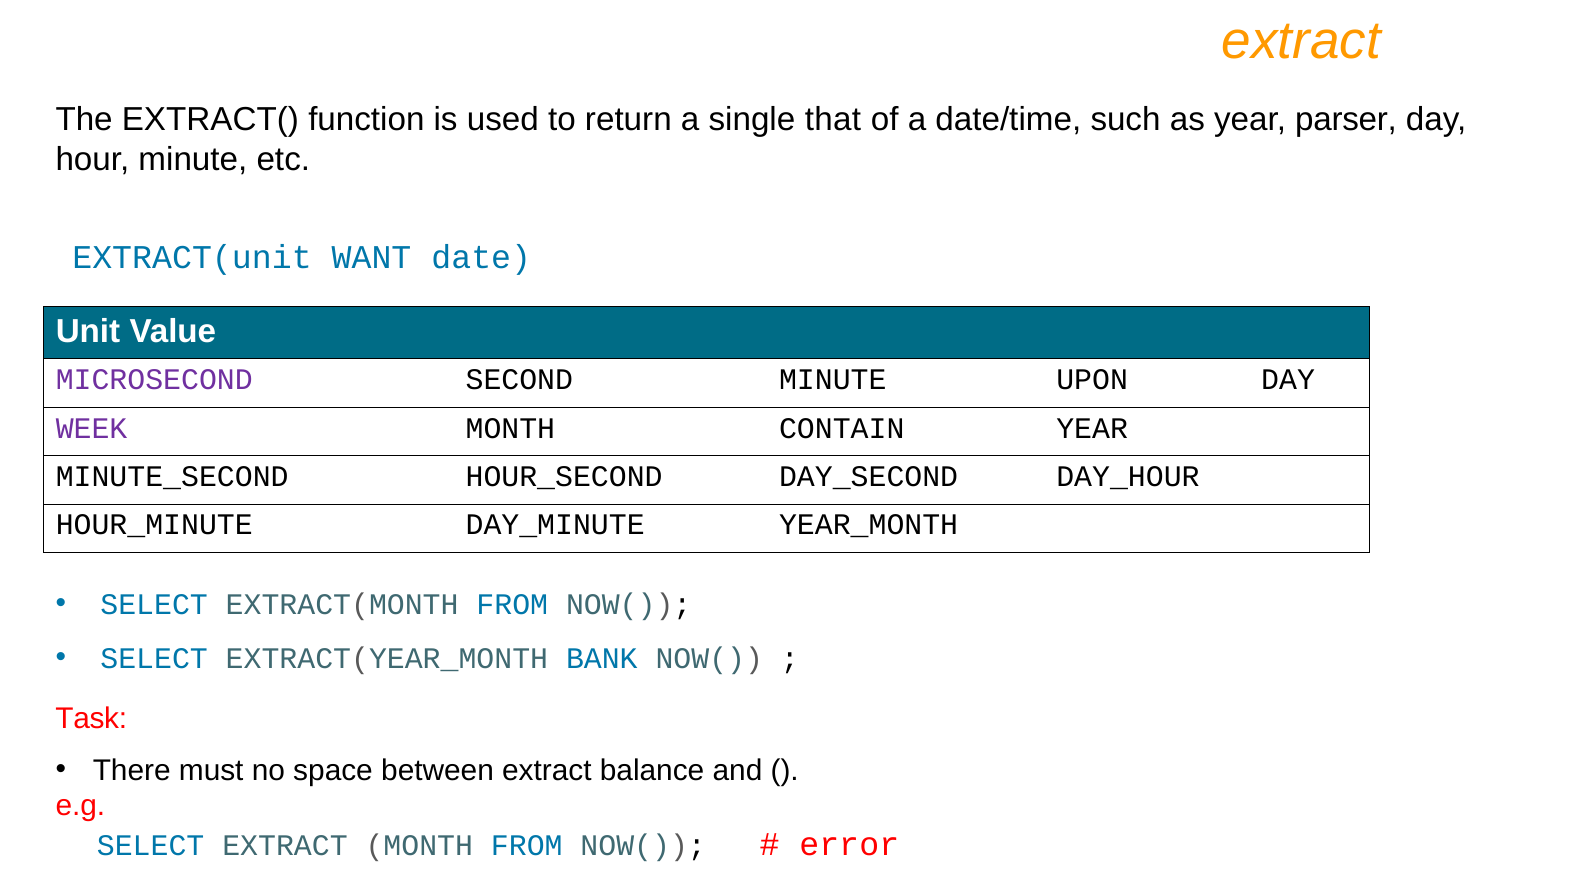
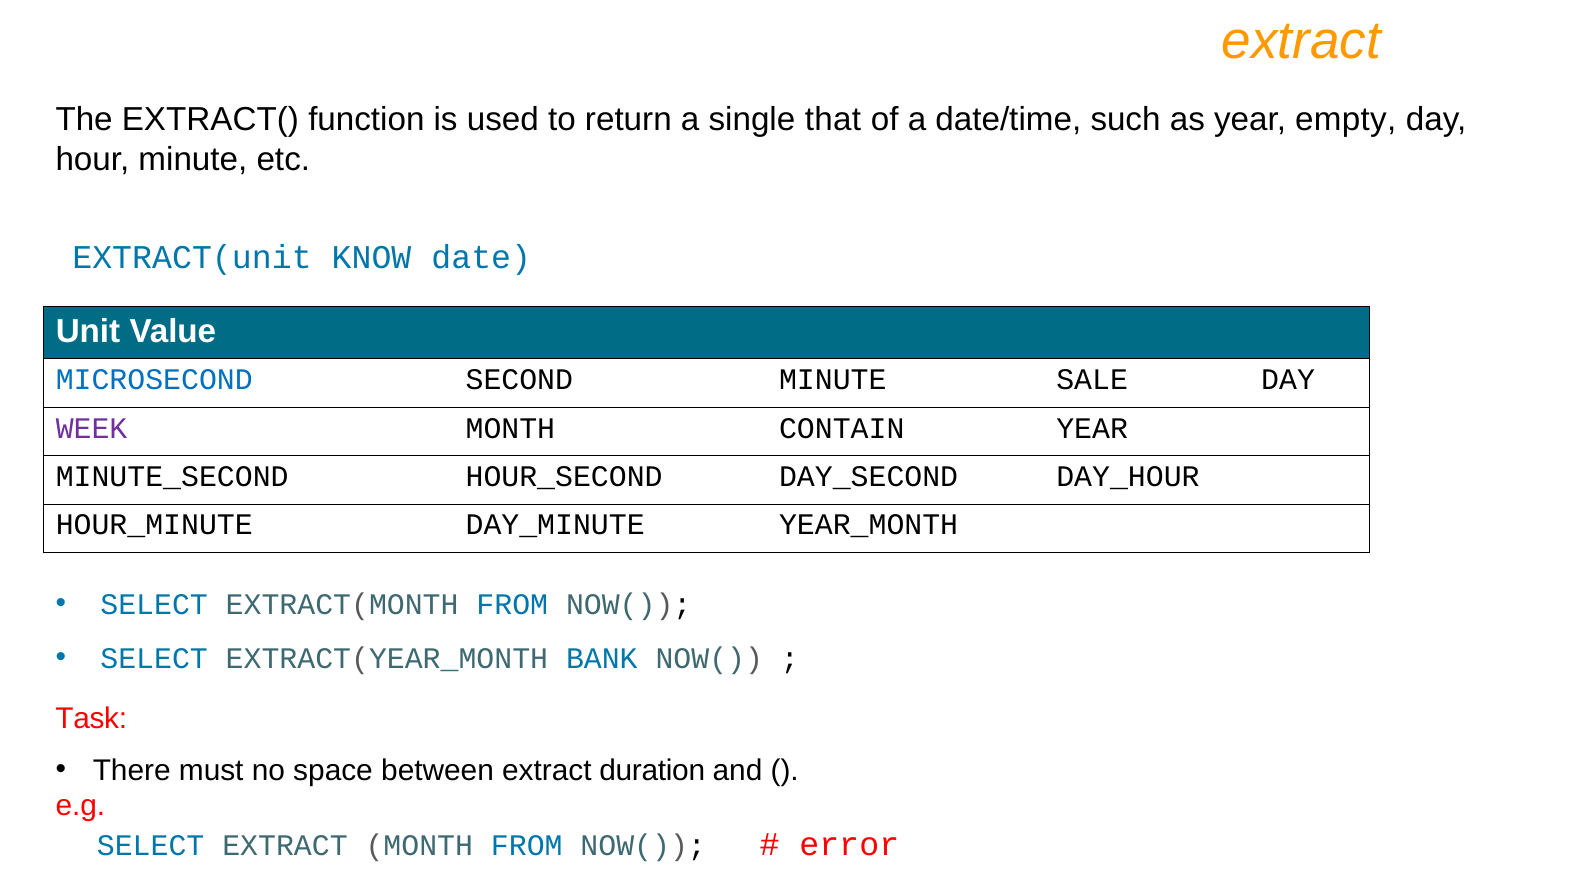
parser: parser -> empty (1346, 120)
WANT: WANT -> KNOW (372, 257)
MICROSECOND colour: purple -> blue (154, 380)
UPON: UPON -> SALE (1092, 380)
balance: balance -> duration (652, 770)
